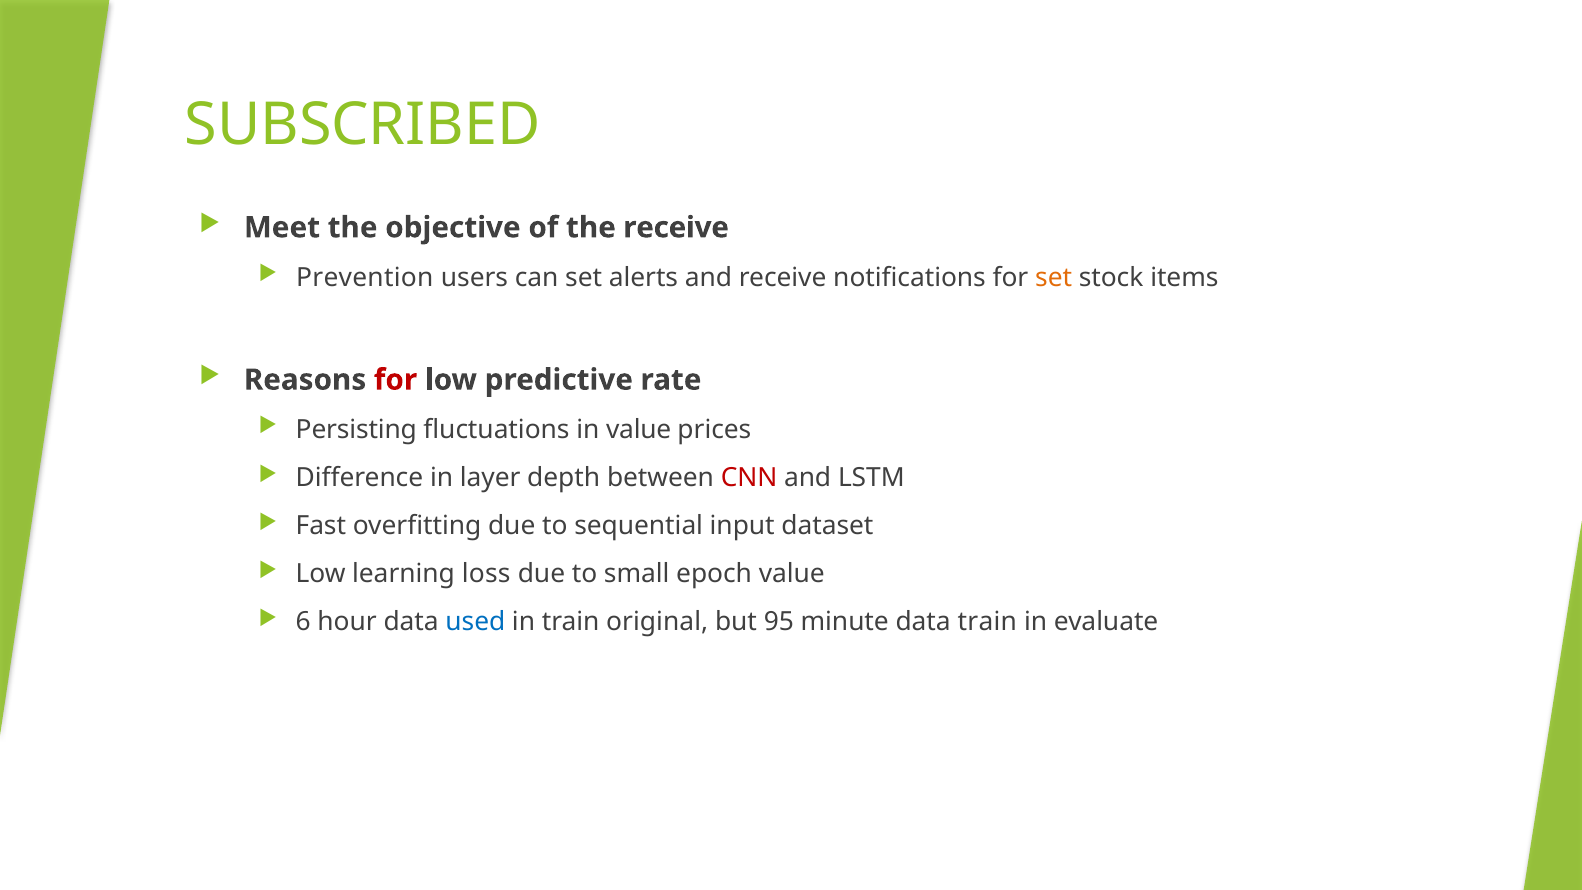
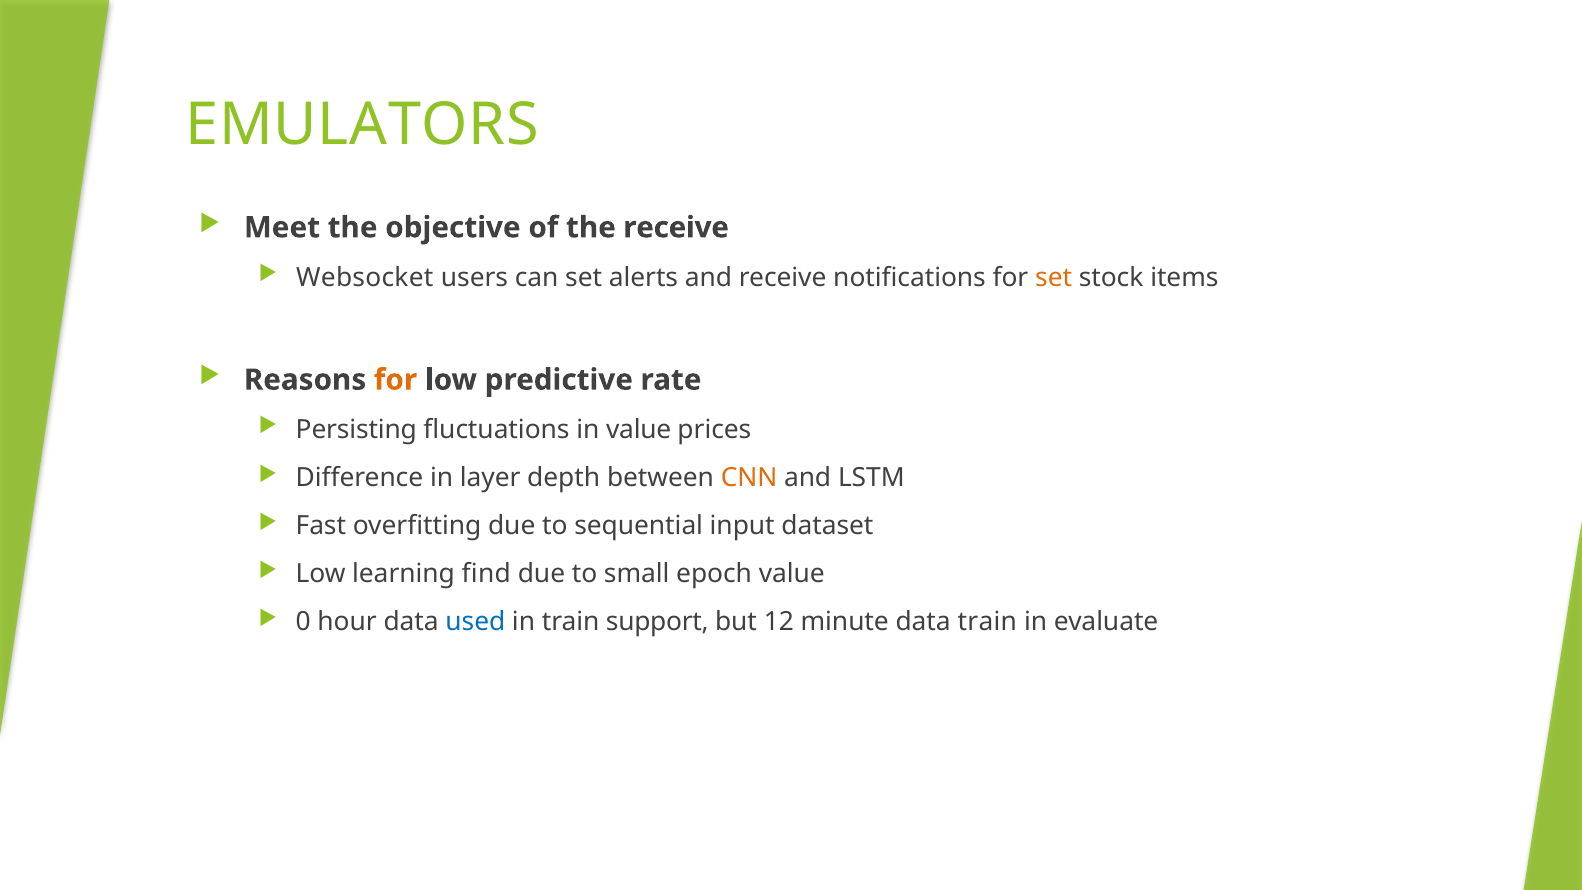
SUBSCRIBED: SUBSCRIBED -> EMULATORS (362, 125)
Prevention: Prevention -> Websocket (365, 277)
for colour: red -> orange (396, 380)
CNN colour: red -> orange (749, 478)
loss: loss -> find (486, 574)
6: 6 -> 0 (303, 622)
original: original -> support (657, 622)
95: 95 -> 12 (779, 622)
